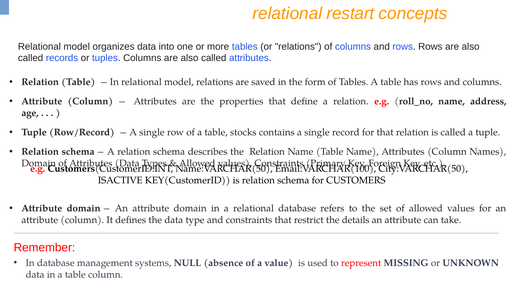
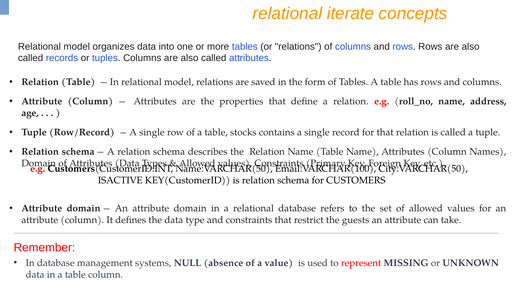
restart: restart -> iterate (350, 13)
details: details -> guests (356, 220)
